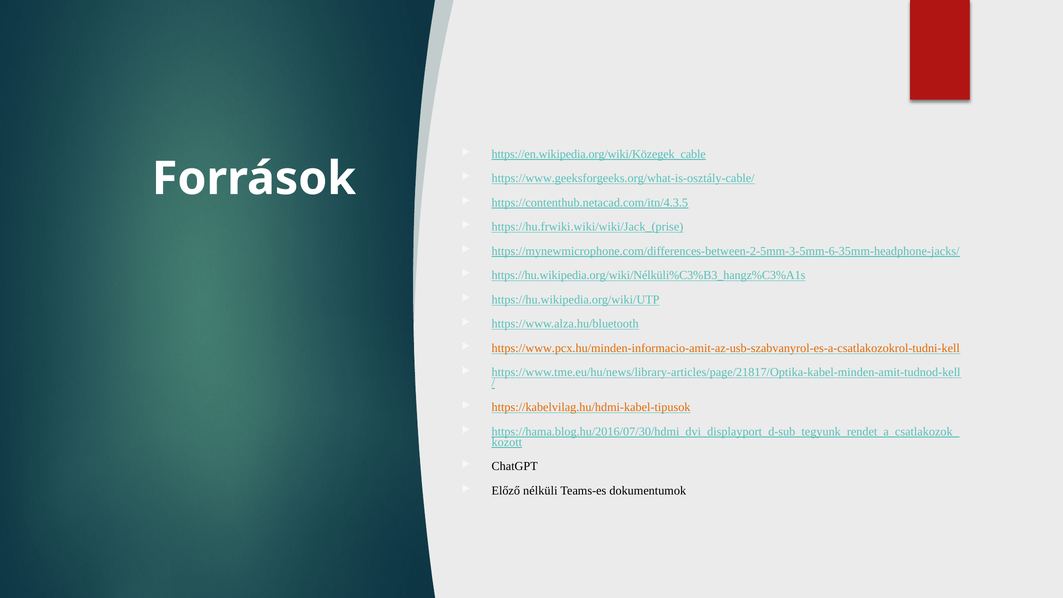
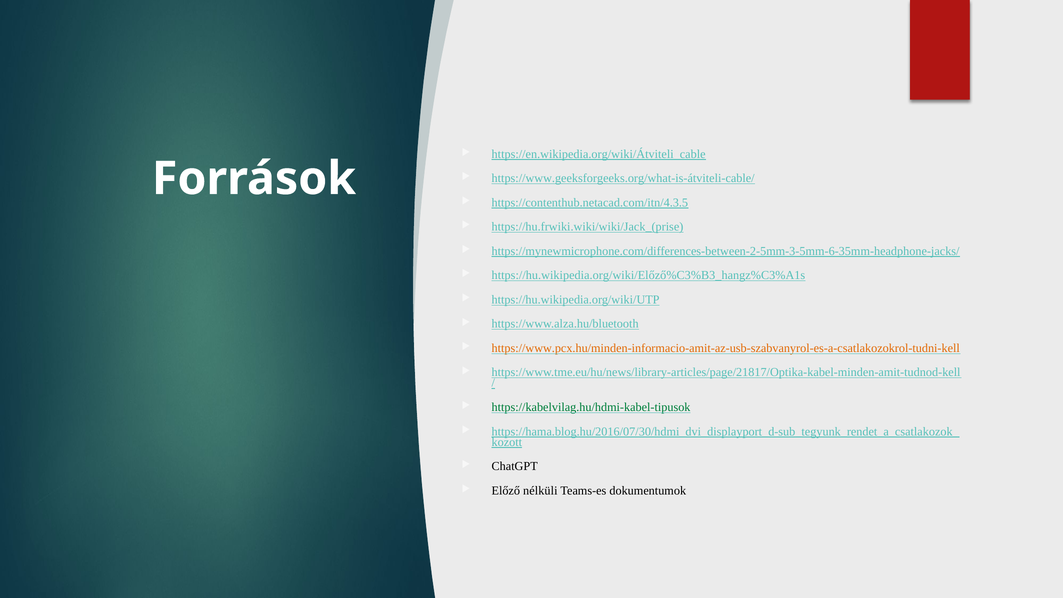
https://en.wikipedia.org/wiki/Közegek_cable: https://en.wikipedia.org/wiki/Közegek_cable -> https://en.wikipedia.org/wiki/Átviteli_cable (599, 154)
https://www.geeksforgeeks.org/what-is-osztály-cable/: https://www.geeksforgeeks.org/what-is-osztály-cable/ -> https://www.geeksforgeeks.org/what-is-átviteli-cable/ (623, 178)
https://hu.wikipedia.org/wiki/Nélküli%C3%B3_hangz%C3%A1s: https://hu.wikipedia.org/wiki/Nélküli%C3%B3_hangz%C3%A1s -> https://hu.wikipedia.org/wiki/Előző%C3%B3_hangz%C3%A1s (648, 275)
https://kabelvilag.hu/hdmi-kabel-tipusok colour: orange -> green (591, 407)
